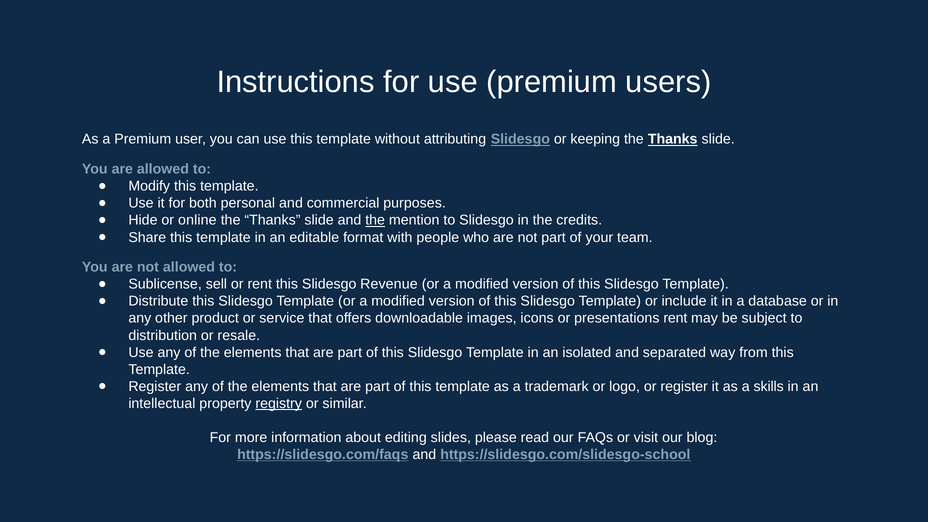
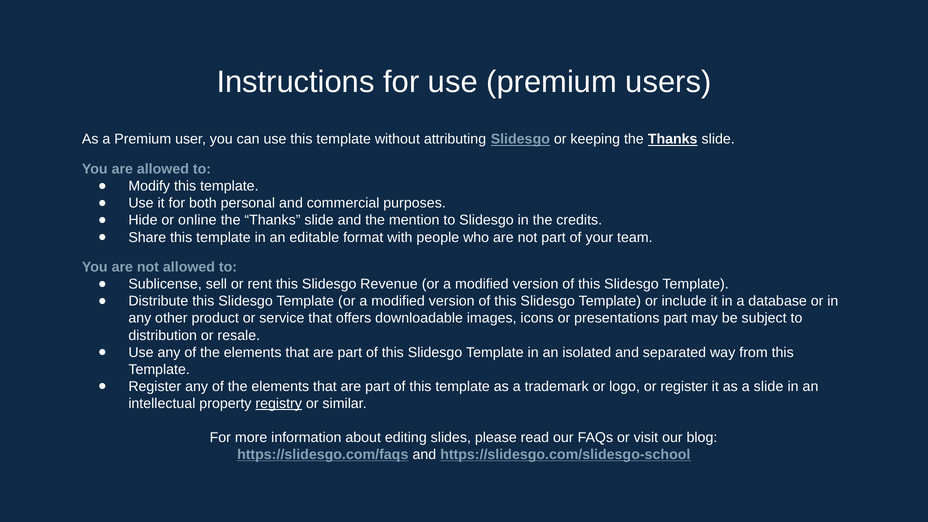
the underline: present -> none (375, 220)
presentations rent: rent -> part (675, 318)
a skills: skills -> slide (769, 386)
